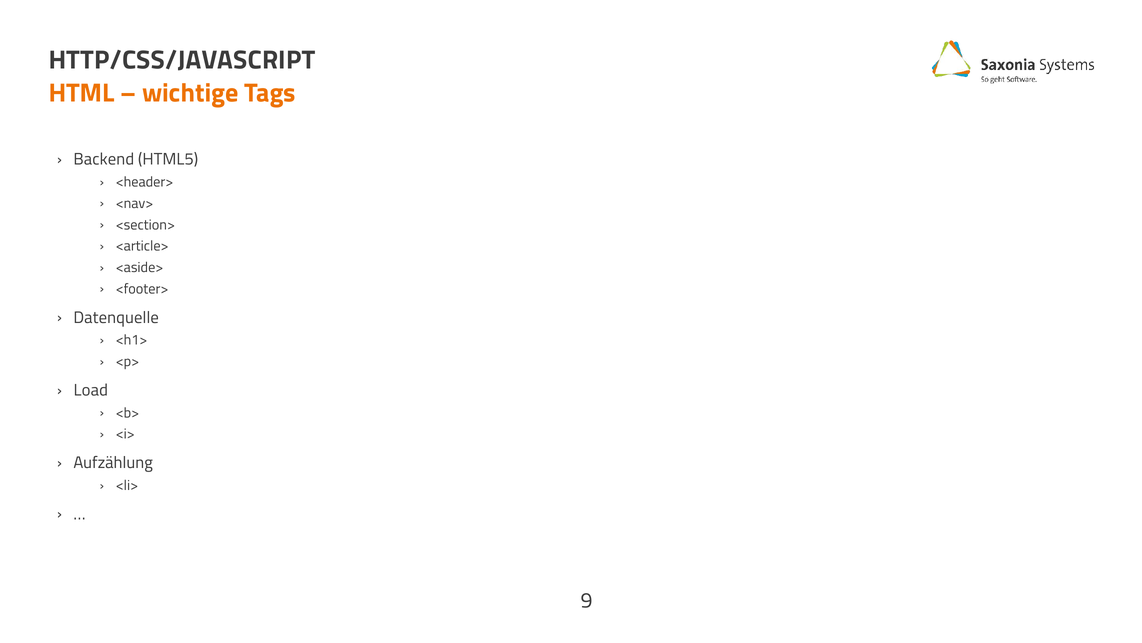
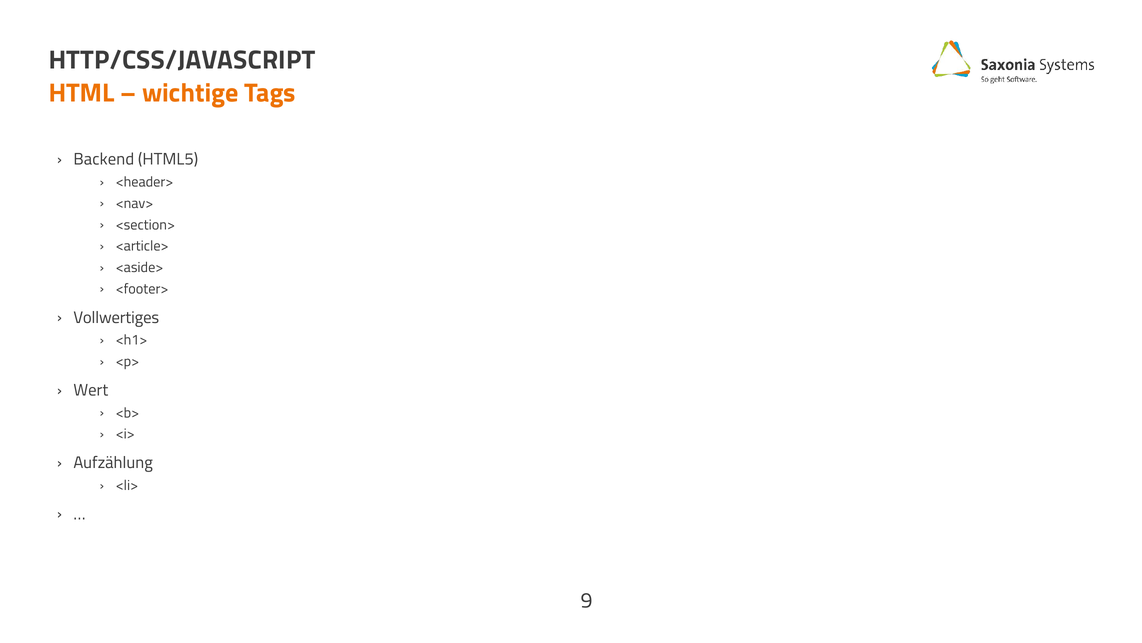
Datenquelle: Datenquelle -> Vollwertiges (116, 317)
Load: Load -> Wert (91, 390)
